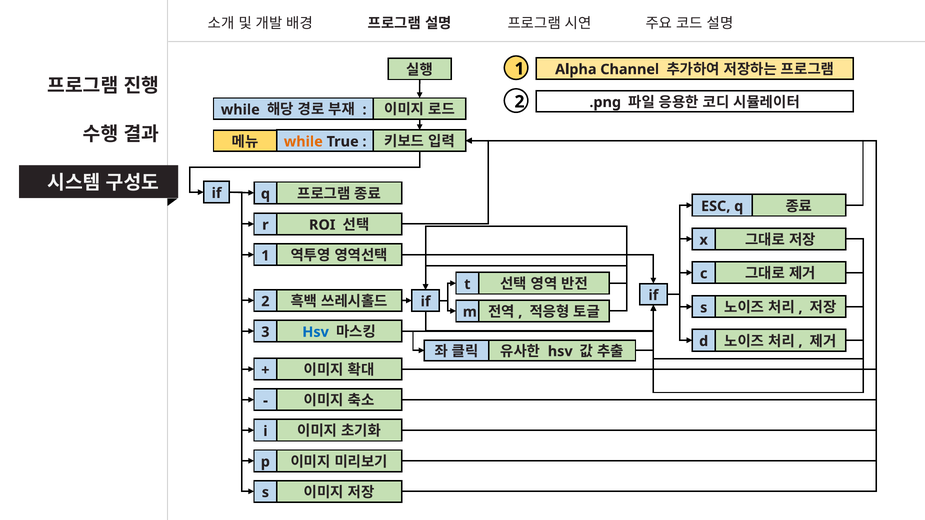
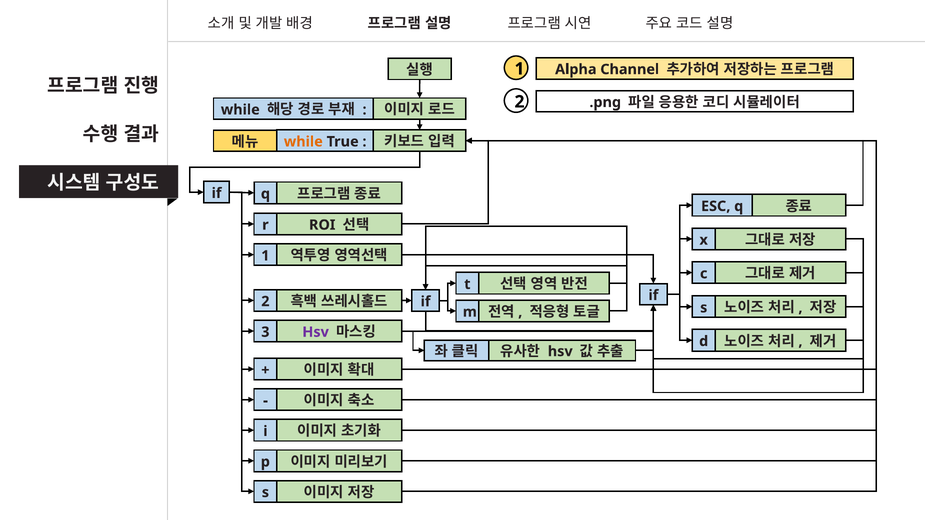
Hsv colour: blue -> purple (316, 332)
